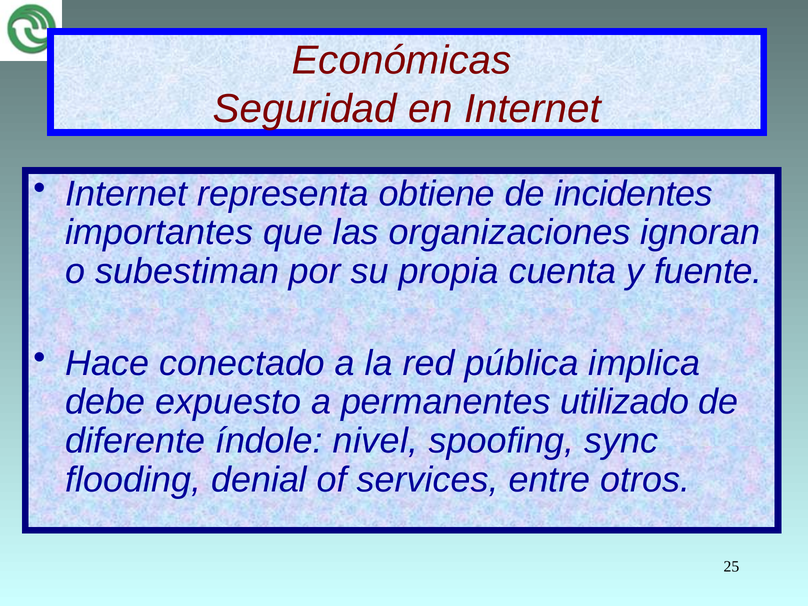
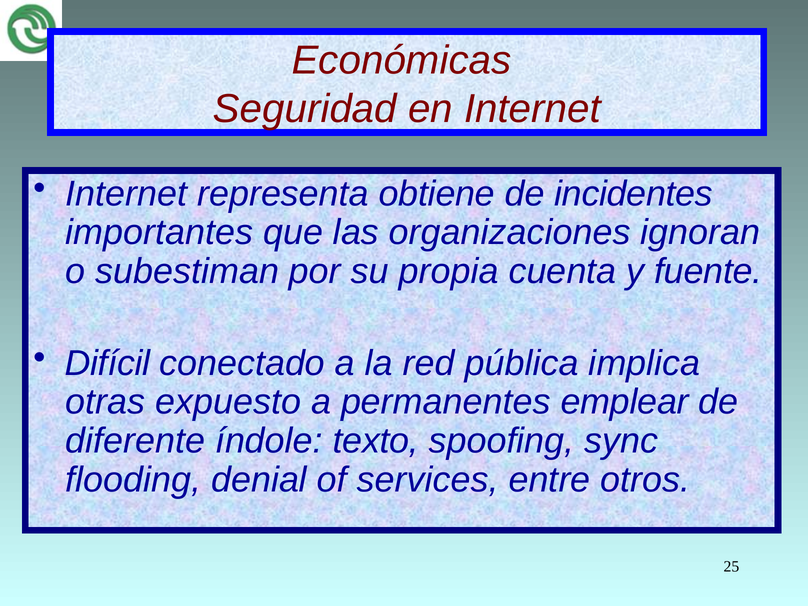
Hace: Hace -> Difícil (108, 363)
debe: debe -> otras (105, 402)
utilizado: utilizado -> emplear (625, 402)
nivel: nivel -> texto (376, 441)
